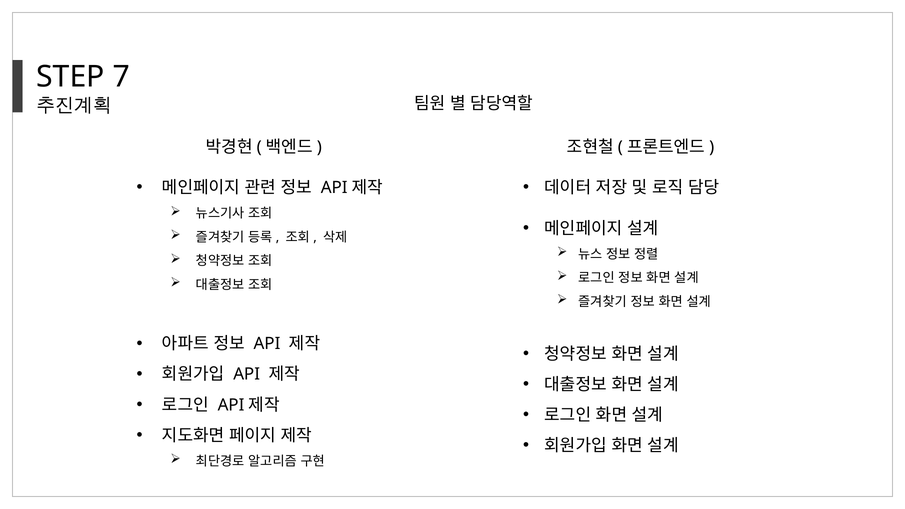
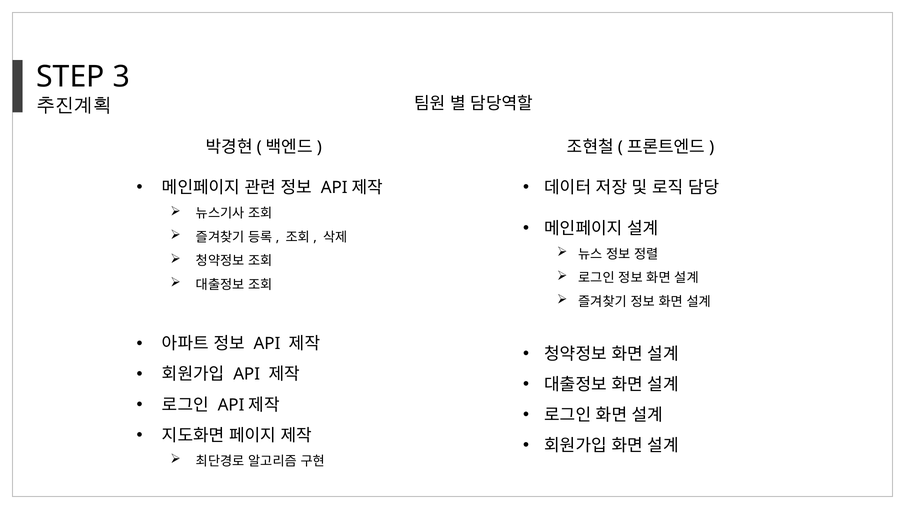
7: 7 -> 3 (121, 77)
